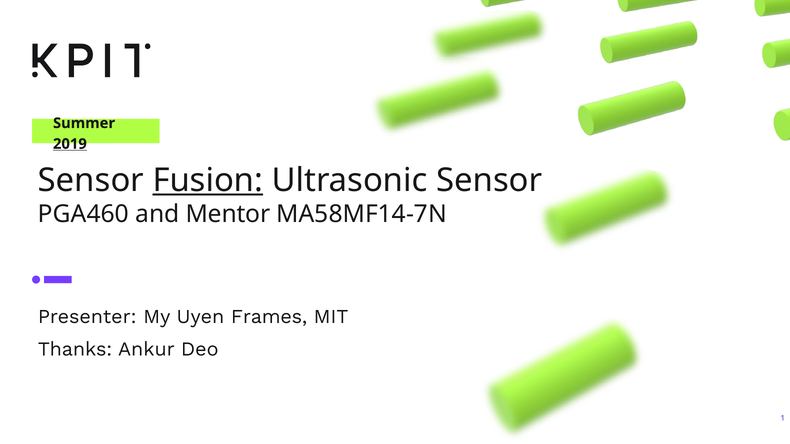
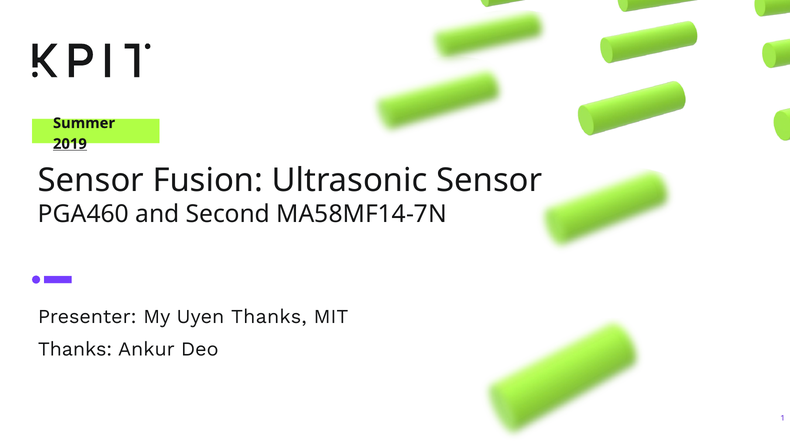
Fusion underline: present -> none (208, 180)
Mentor: Mentor -> Second (228, 214)
Uyen Frames: Frames -> Thanks (269, 317)
